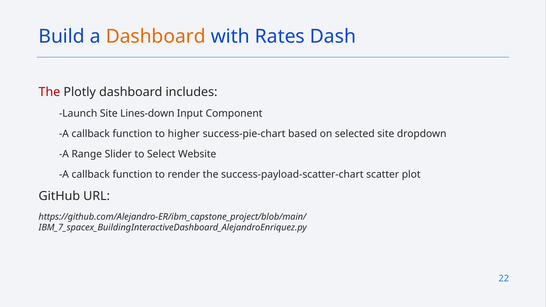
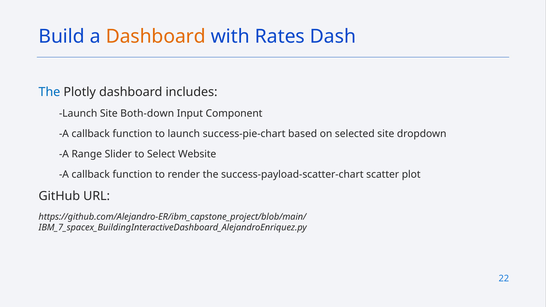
The colour: red -> blue (49, 92)
Lines-down: Lines-down -> Both-down (147, 114)
to higher: higher -> launch (184, 134)
